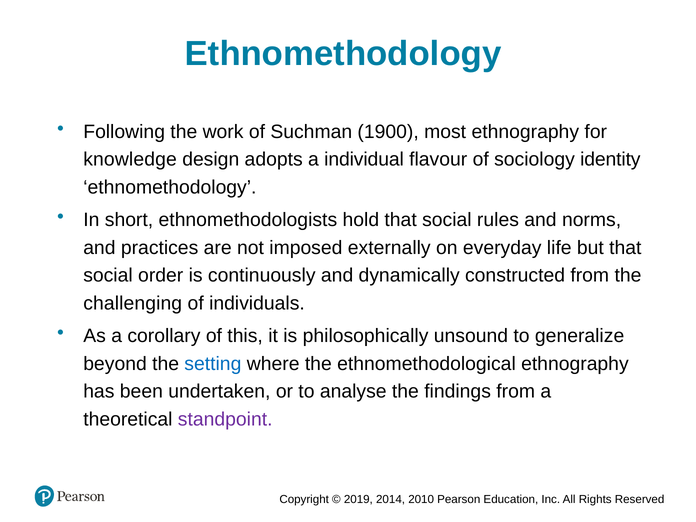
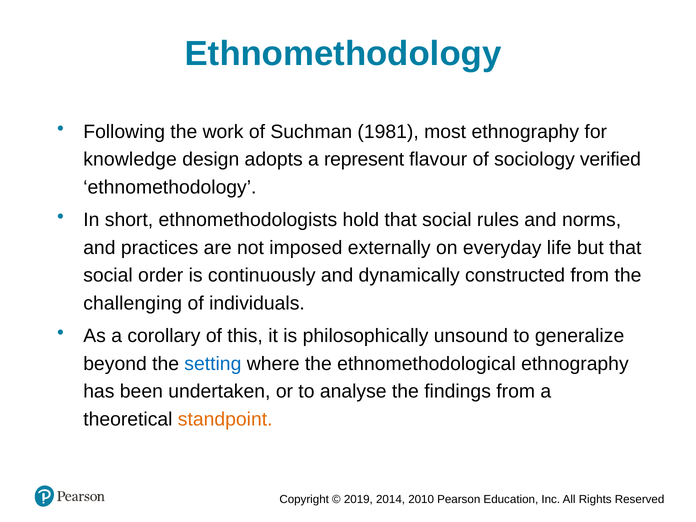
1900: 1900 -> 1981 (388, 132)
individual: individual -> represent (364, 160)
identity: identity -> verified (610, 160)
standpoint colour: purple -> orange (225, 419)
